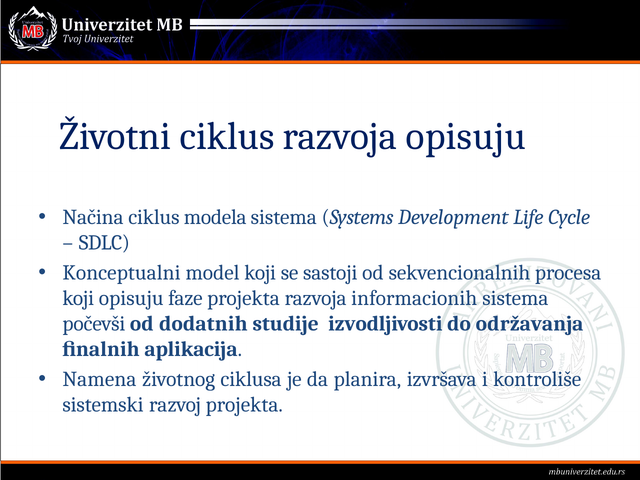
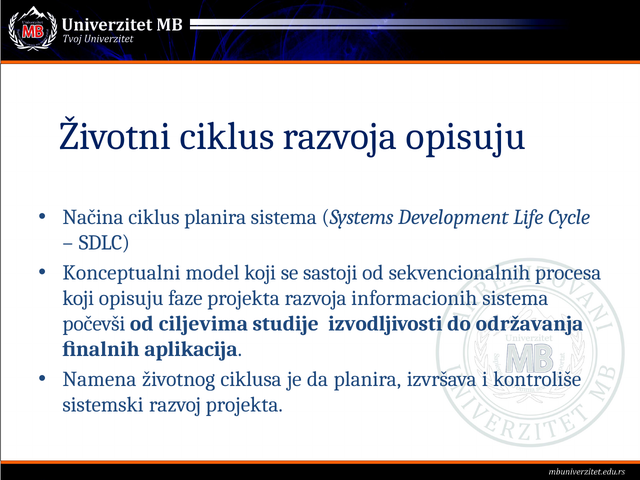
ciklus modela: modela -> planira (215, 217)
dodatnih: dodatnih -> ciljevima (203, 324)
